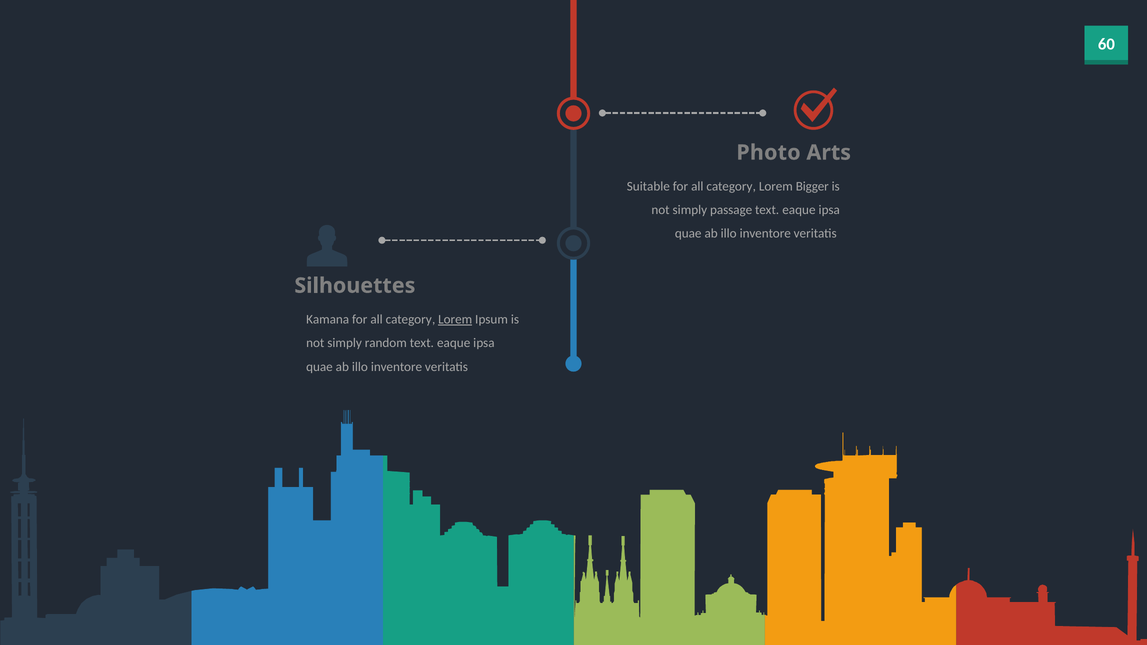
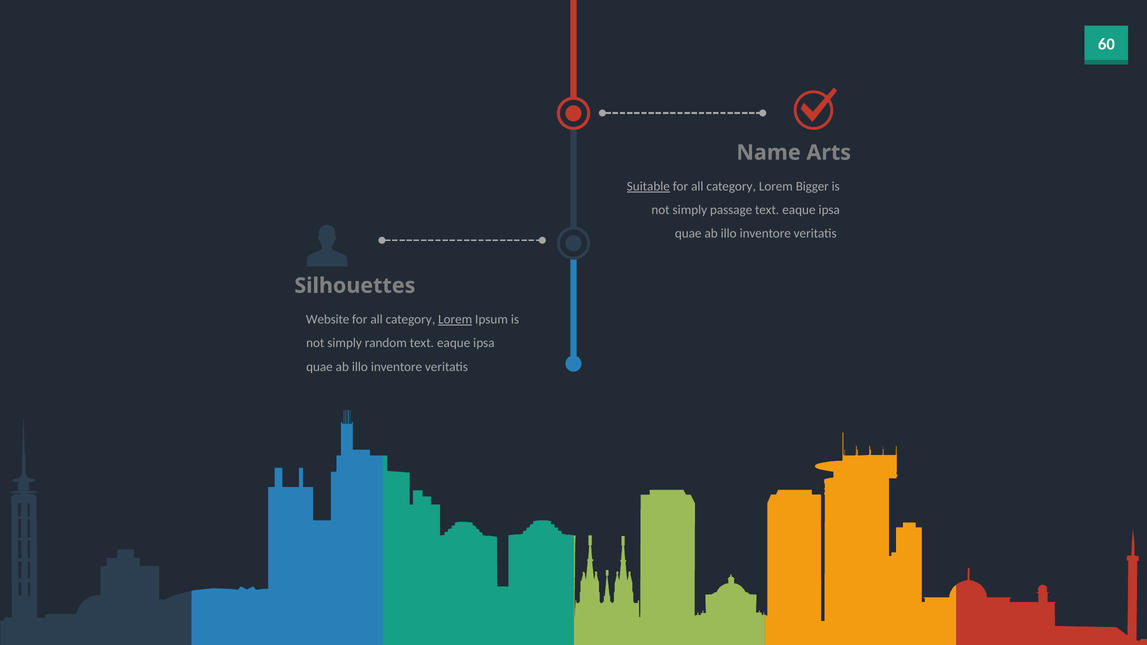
Photo: Photo -> Name (769, 153)
Suitable underline: none -> present (648, 186)
Kamana: Kamana -> Website (328, 319)
